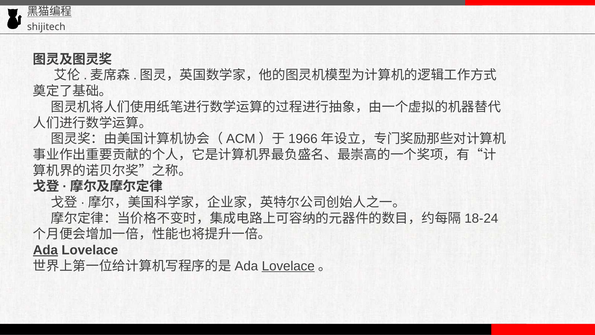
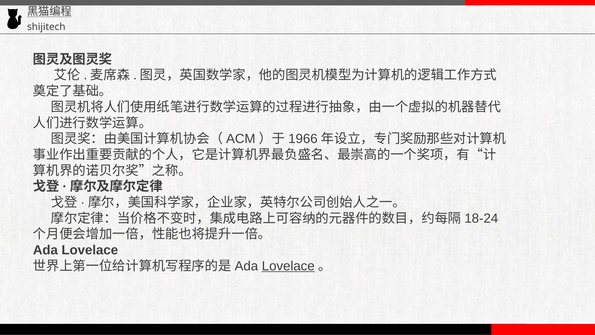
Ada underline: present -> none (45, 250)
